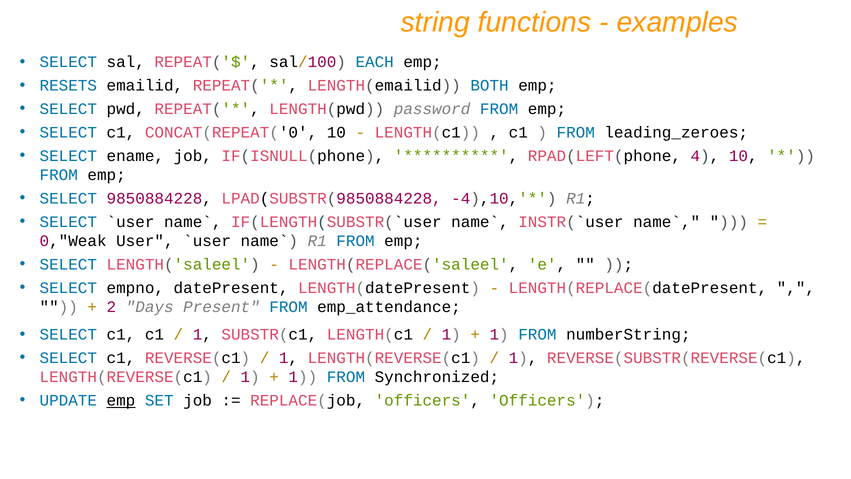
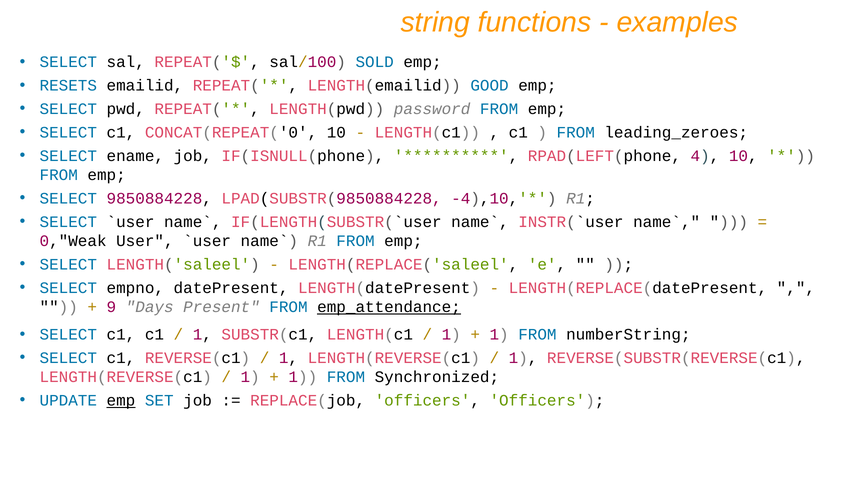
EACH: EACH -> SOLD (375, 62)
BOTH: BOTH -> GOOD (490, 86)
2: 2 -> 9 (111, 307)
emp_attendance underline: none -> present (389, 307)
